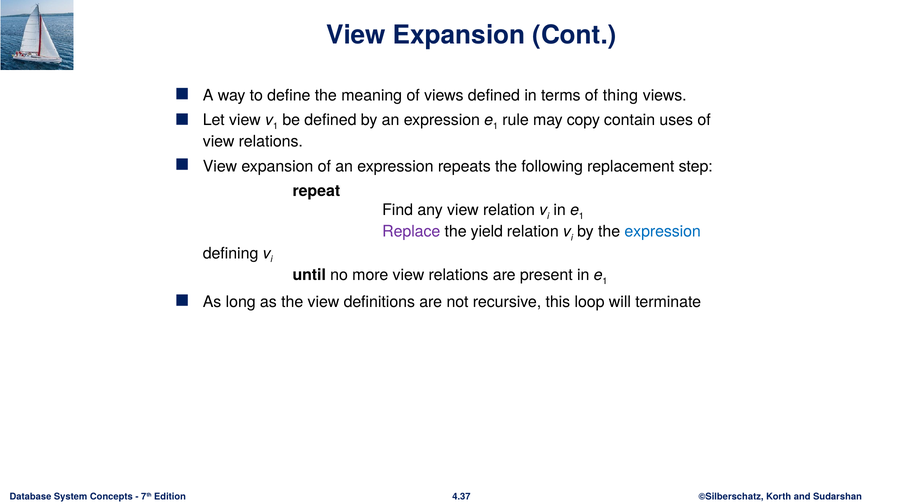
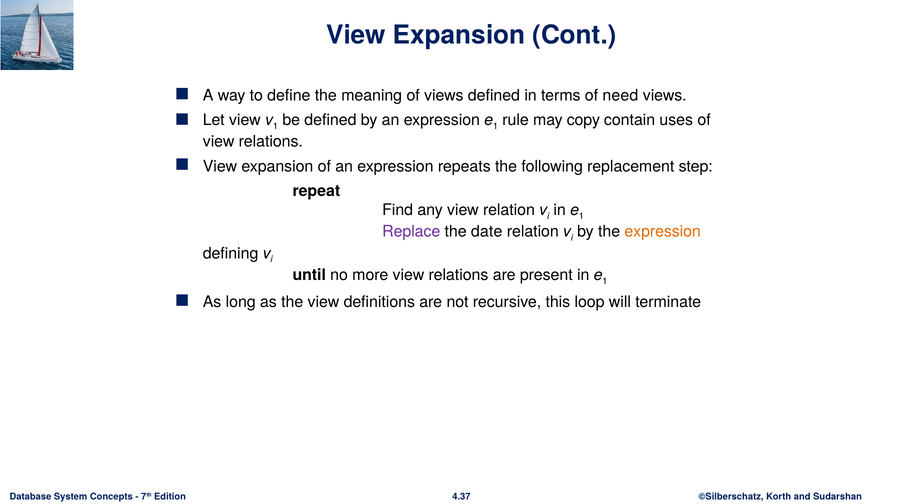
thing: thing -> need (620, 96)
yield: yield -> date (487, 232)
expression colour: blue -> orange (663, 232)
